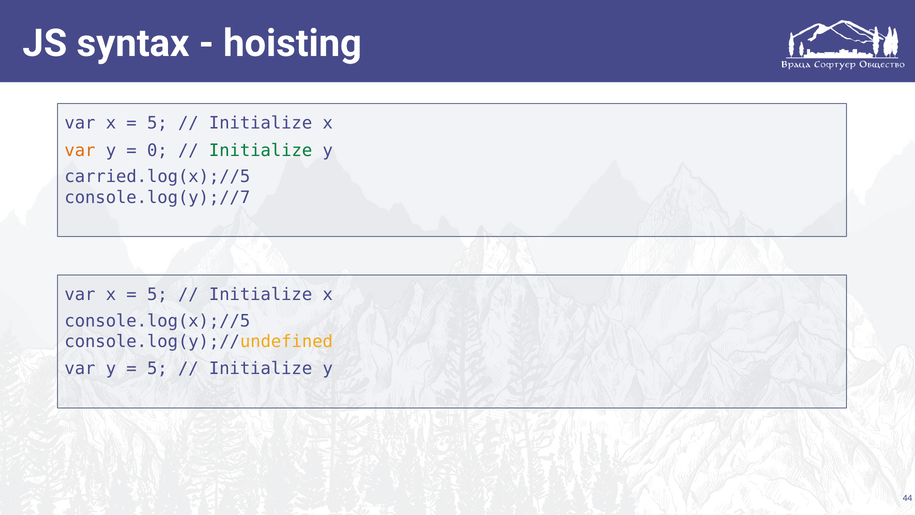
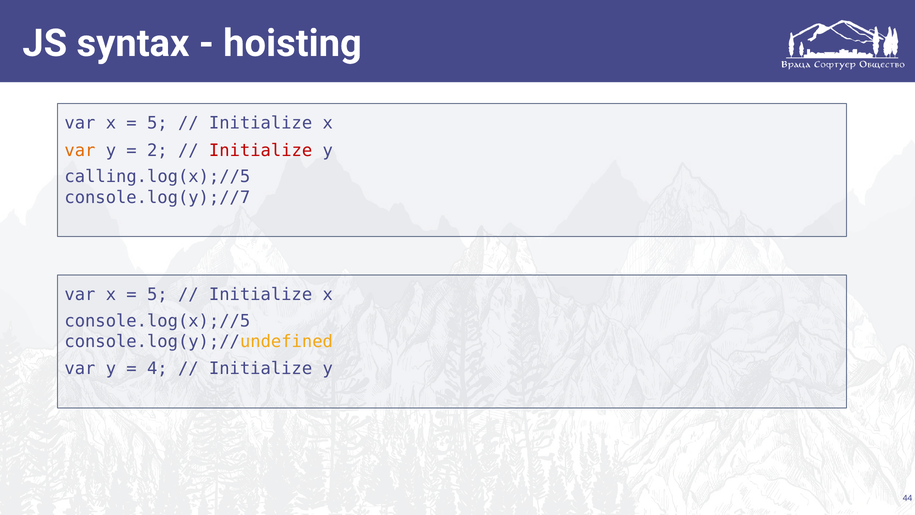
0: 0 -> 2 (157, 150)
Initialize colour: green -> red (261, 150)
carried.log(x);//5: carried.log(x);//5 -> calling.log(x);//5 (157, 177)
5: 5 -> 4 (157, 369)
